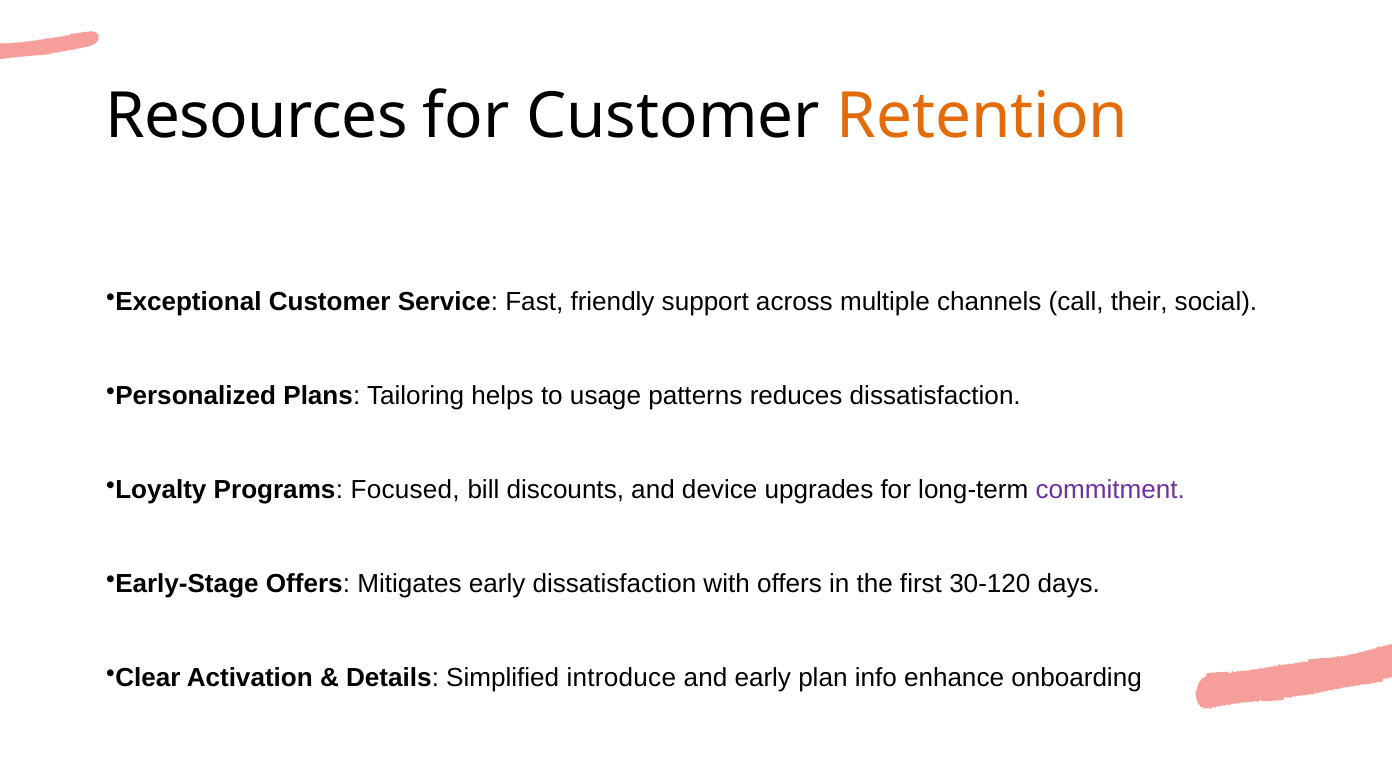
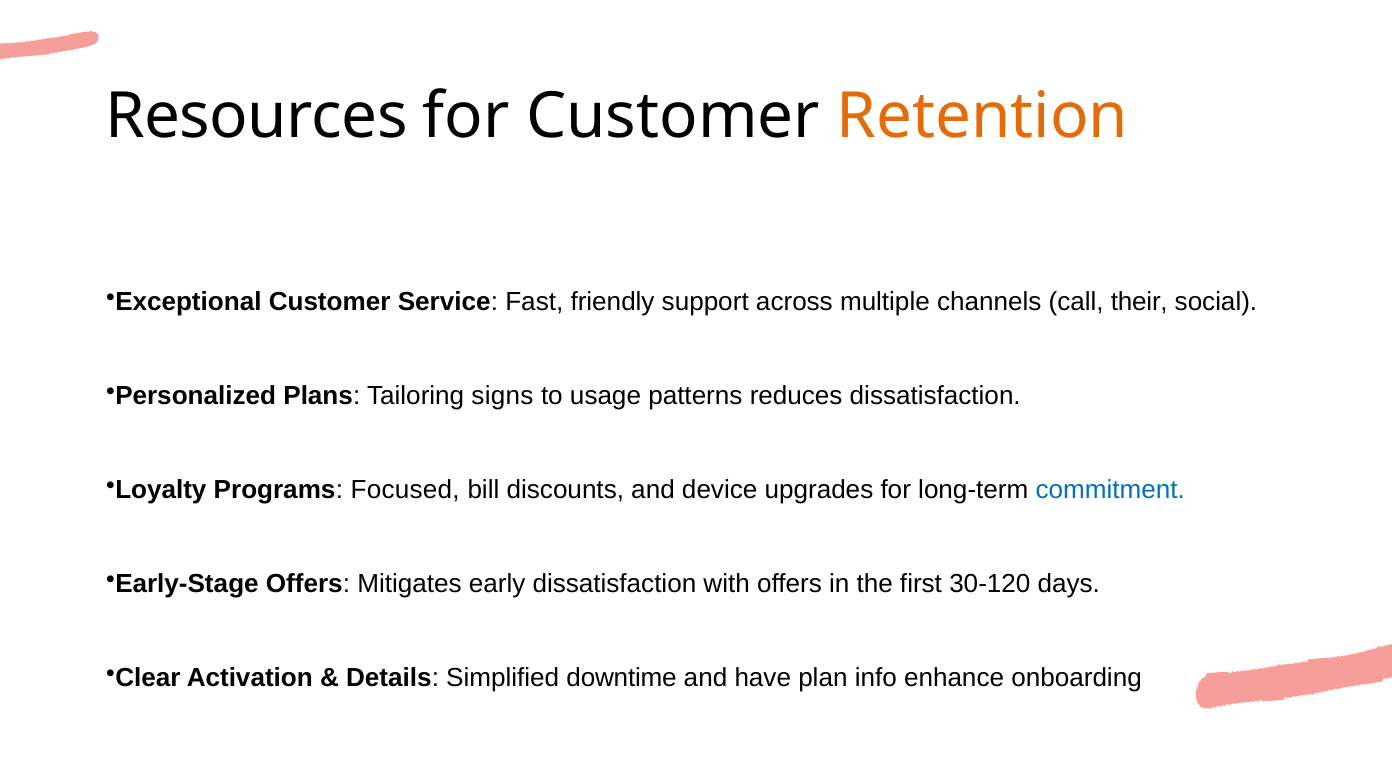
helps: helps -> signs (502, 396)
commitment colour: purple -> blue (1110, 490)
introduce: introduce -> downtime (622, 678)
and early: early -> have (763, 678)
